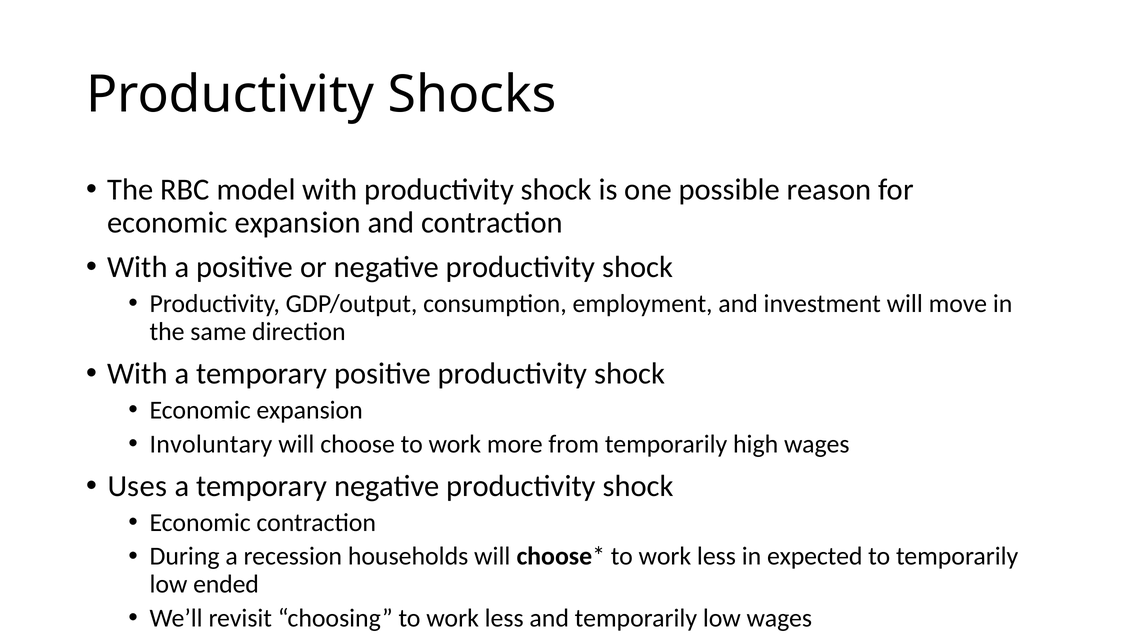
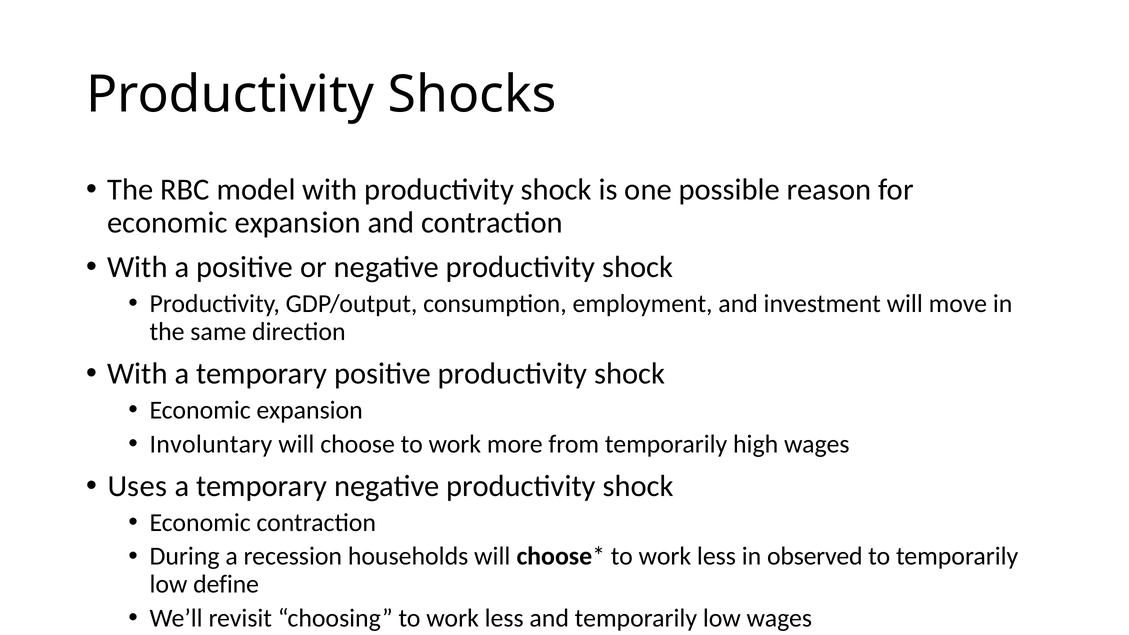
expected: expected -> observed (815, 556)
ended: ended -> define (226, 584)
